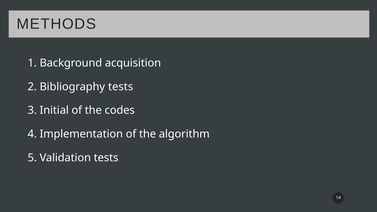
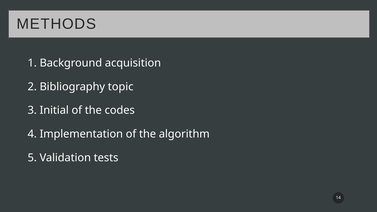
Bibliography tests: tests -> topic (121, 87)
